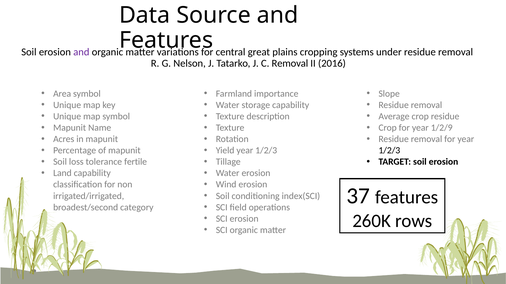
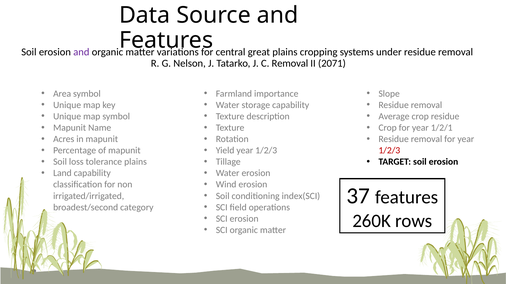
2016: 2016 -> 2071 (332, 64)
1/2/9: 1/2/9 -> 1/2/1 (442, 128)
1/2/3 colour: black -> red (389, 151)
tolerance fertile: fertile -> plains (136, 162)
